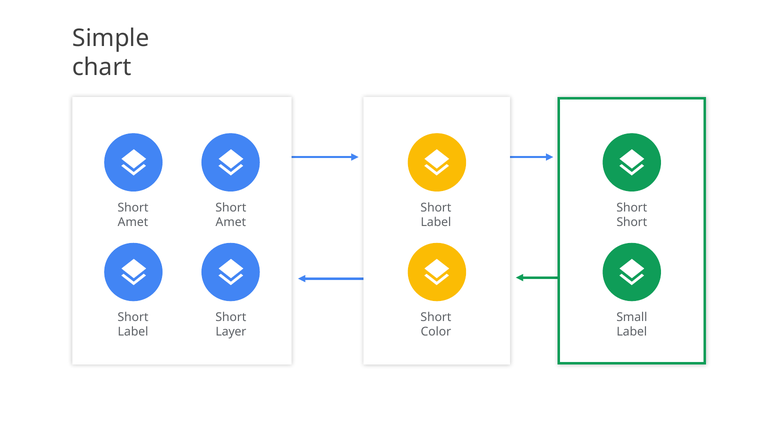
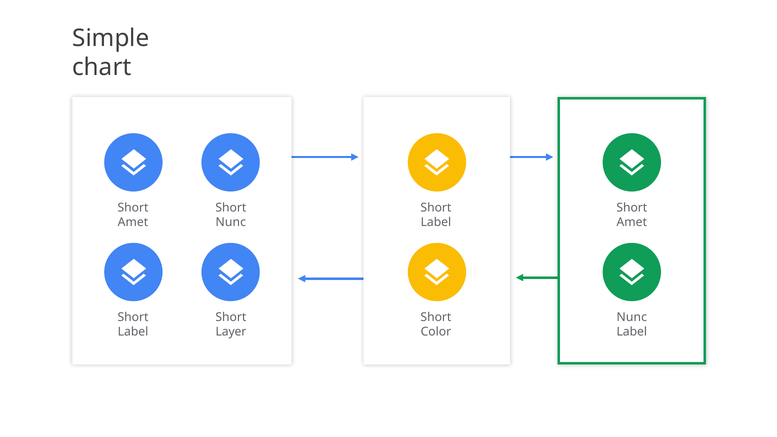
Amet: Amet -> Nunc (231, 222)
Short: Short -> Amet (632, 222)
Small: Small -> Nunc (632, 317)
